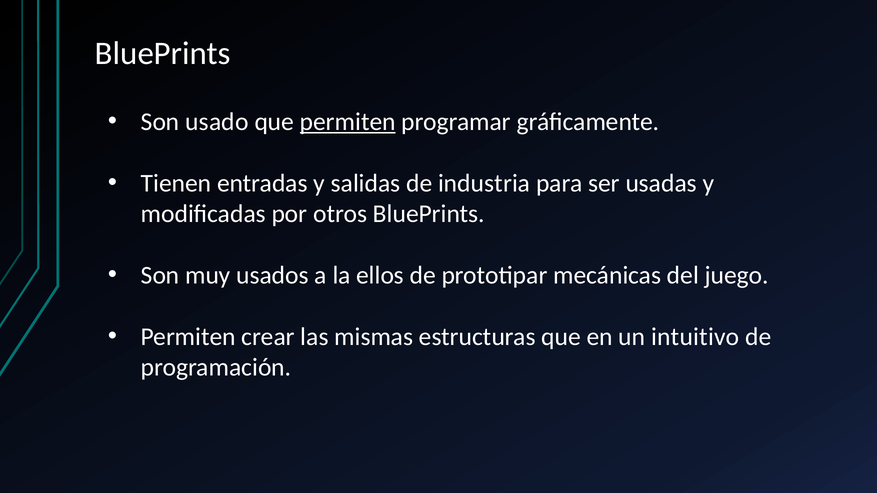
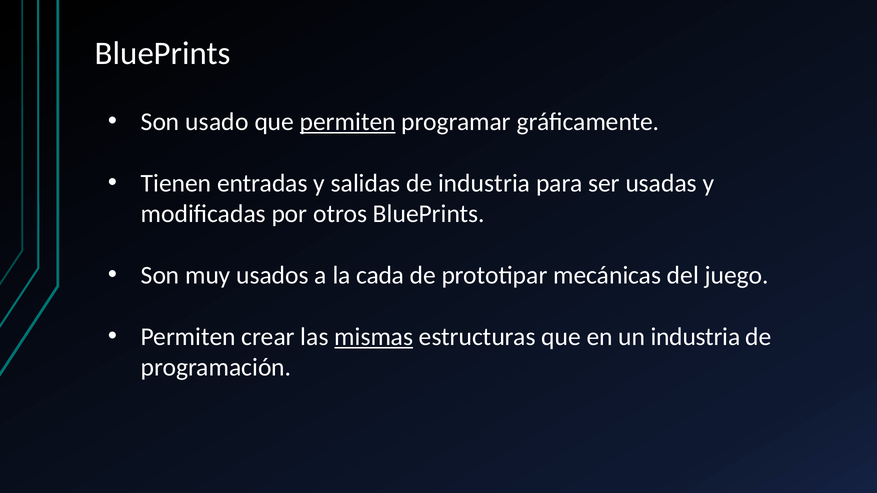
ellos: ellos -> cada (380, 276)
mismas underline: none -> present (374, 337)
un intuitivo: intuitivo -> industria (695, 337)
